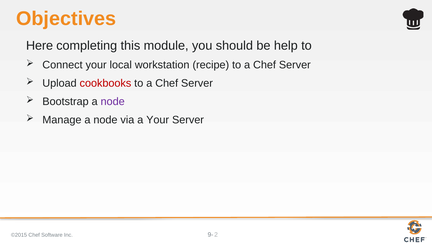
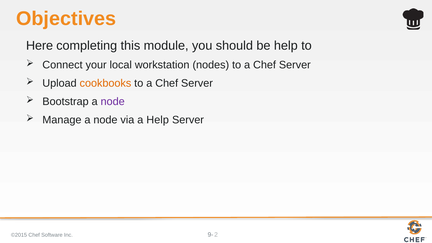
recipe: recipe -> nodes (211, 65)
cookbooks colour: red -> orange (105, 83)
a Your: Your -> Help (158, 120)
